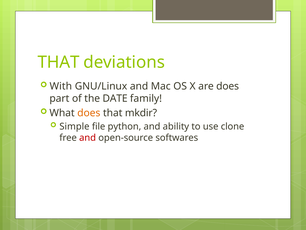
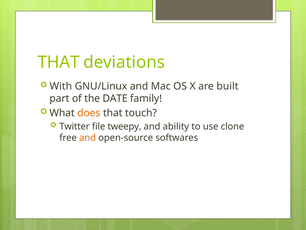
are does: does -> built (228, 86)
mkdir: mkdir -> touch (141, 113)
Simple: Simple -> Twitter (75, 126)
python: python -> tweepy (124, 126)
and colour: red -> orange (88, 137)
